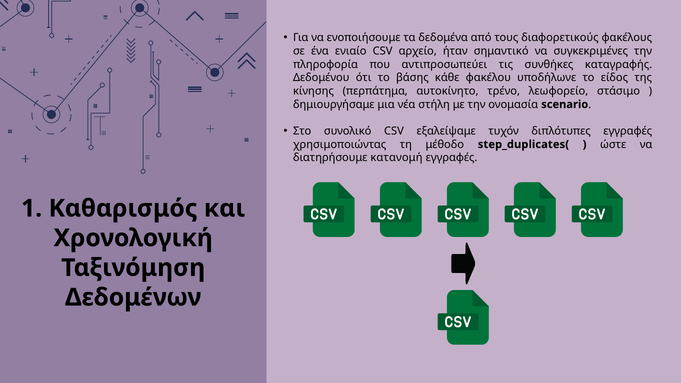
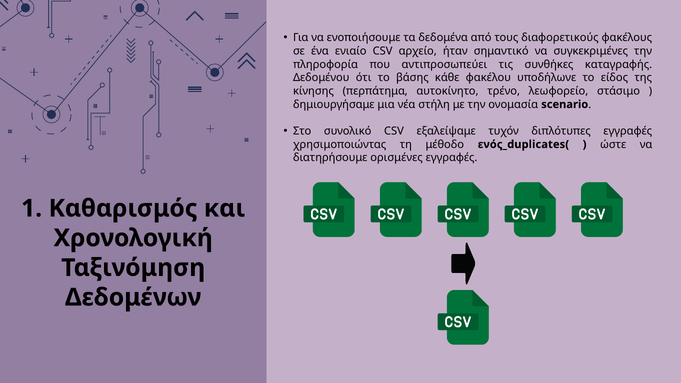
step_duplicates(: step_duplicates( -> ενός_duplicates( (523, 144)
κατανομή: κατανομή -> ορισμένες (397, 158)
